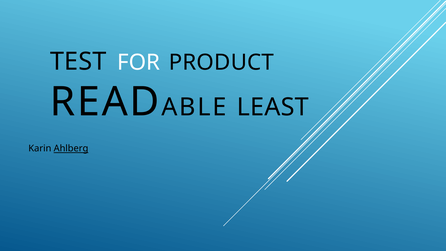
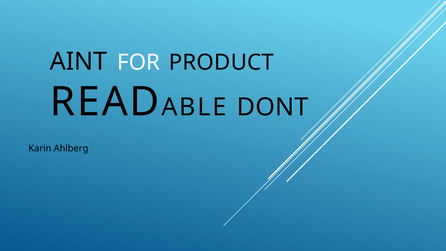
TEST: TEST -> AINT (79, 61)
LEAST: LEAST -> DONT (273, 107)
Ahlberg underline: present -> none (71, 149)
